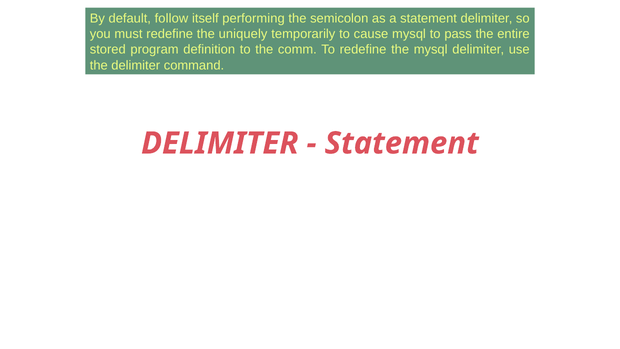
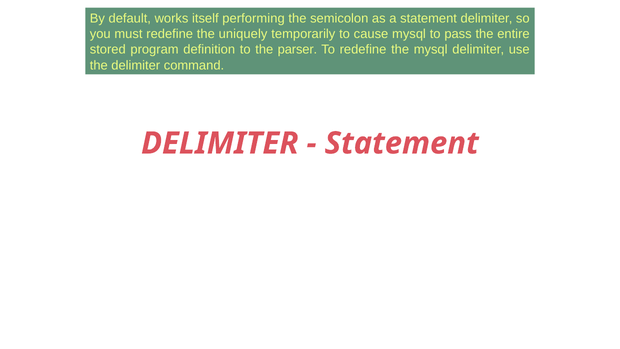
follow: follow -> works (172, 19)
comm: comm -> parser (297, 50)
